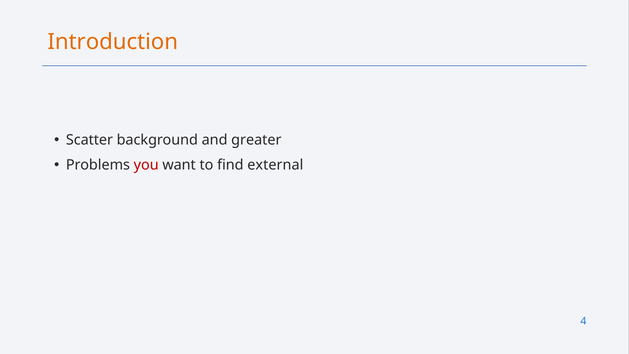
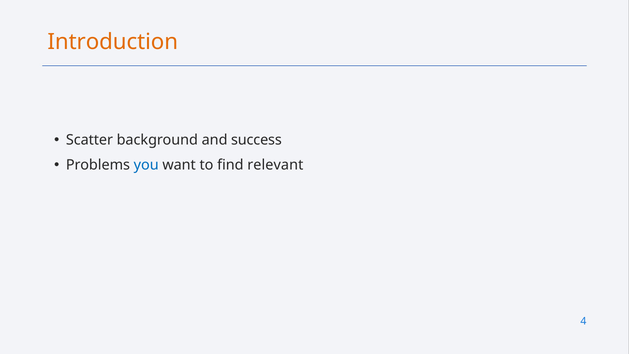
greater: greater -> success (256, 140)
you colour: red -> blue (146, 165)
external: external -> relevant (275, 165)
